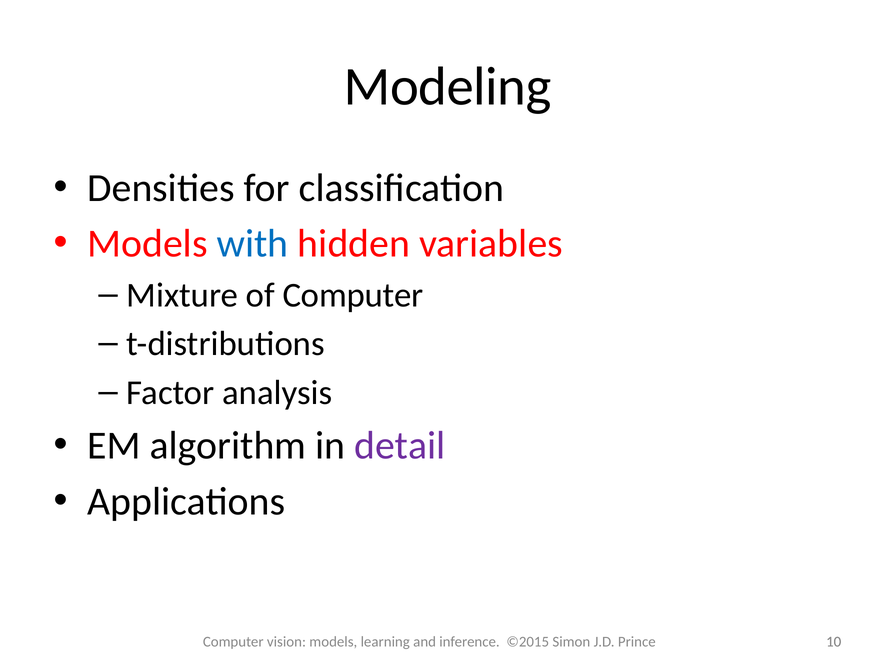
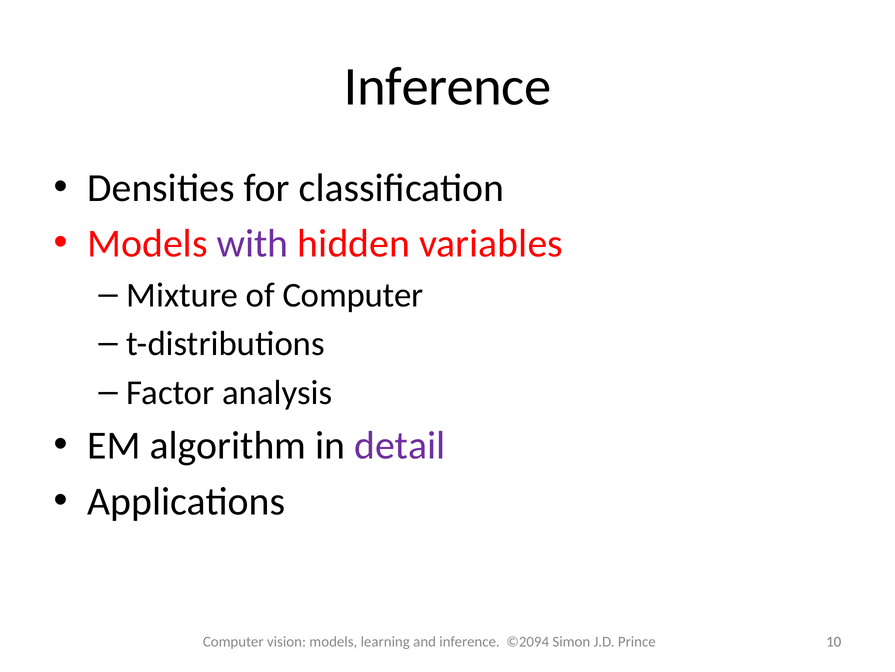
Modeling: Modeling -> Inference (448, 87)
with colour: blue -> purple (253, 244)
©2015: ©2015 -> ©2094 (528, 641)
